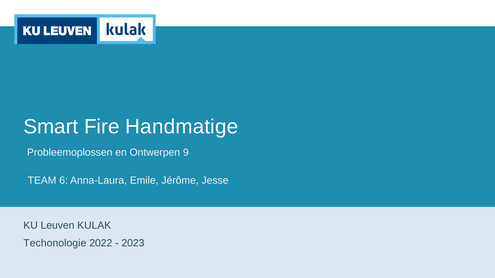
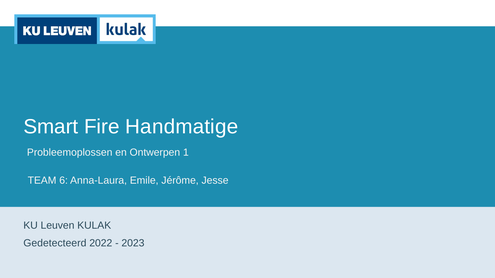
9: 9 -> 1 (186, 153)
Techonologie: Techonologie -> Gedetecteerd (55, 243)
